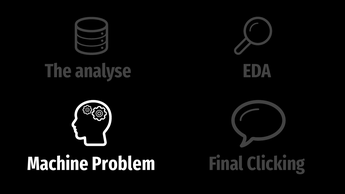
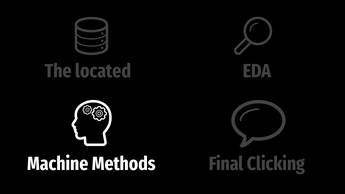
analyse: analyse -> located (103, 71)
Problem: Problem -> Methods (124, 164)
